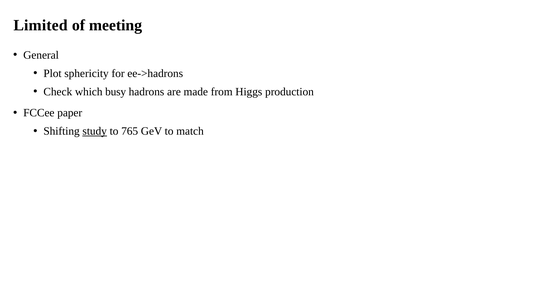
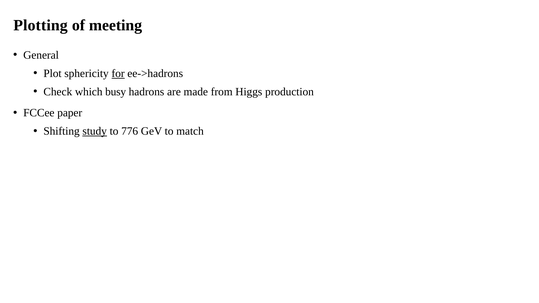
Limited: Limited -> Plotting (41, 25)
for underline: none -> present (118, 73)
765: 765 -> 776 (130, 131)
